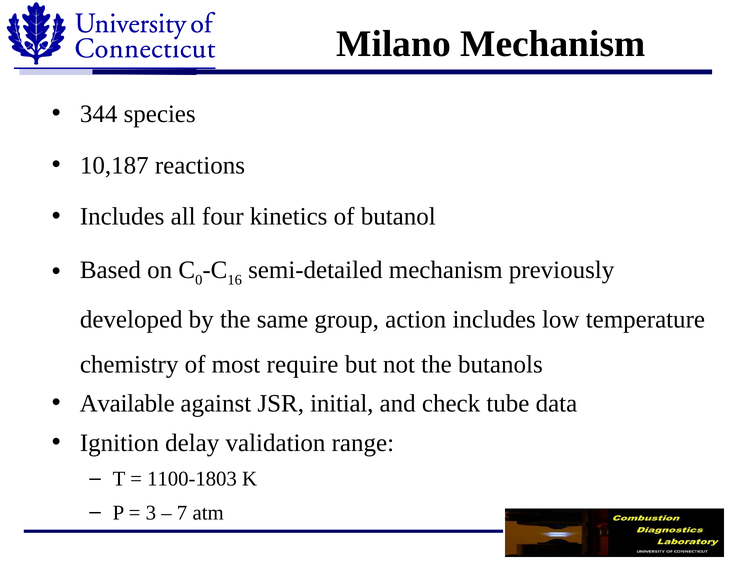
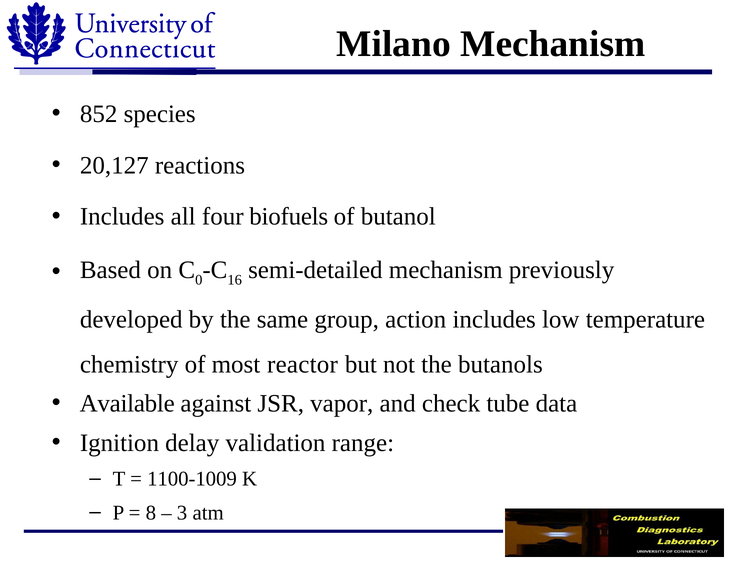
344: 344 -> 852 (99, 114)
10,187: 10,187 -> 20,127 (114, 165)
kinetics: kinetics -> biofuels (289, 217)
require: require -> reactor (302, 364)
initial: initial -> vapor (342, 403)
1100-1803: 1100-1803 -> 1100-1009 (192, 478)
3: 3 -> 8 (151, 512)
7: 7 -> 3 (182, 512)
